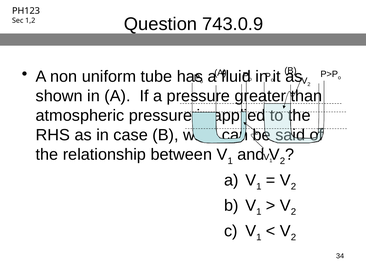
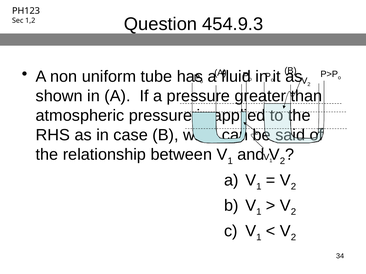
743.0.9: 743.0.9 -> 454.9.3 (233, 24)
